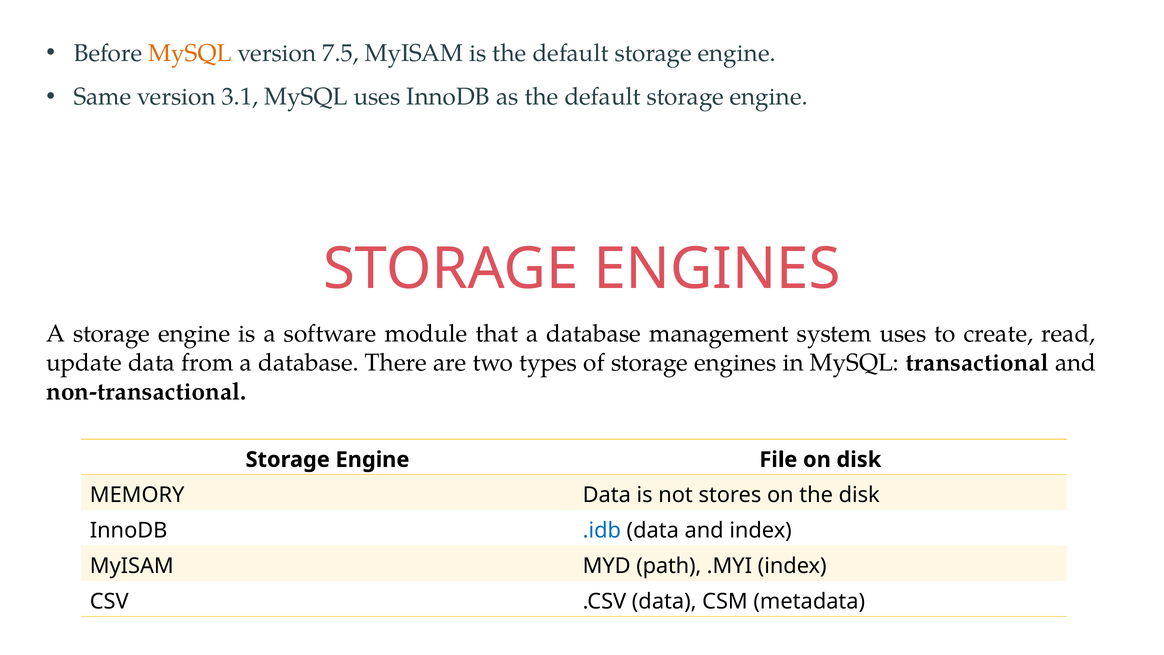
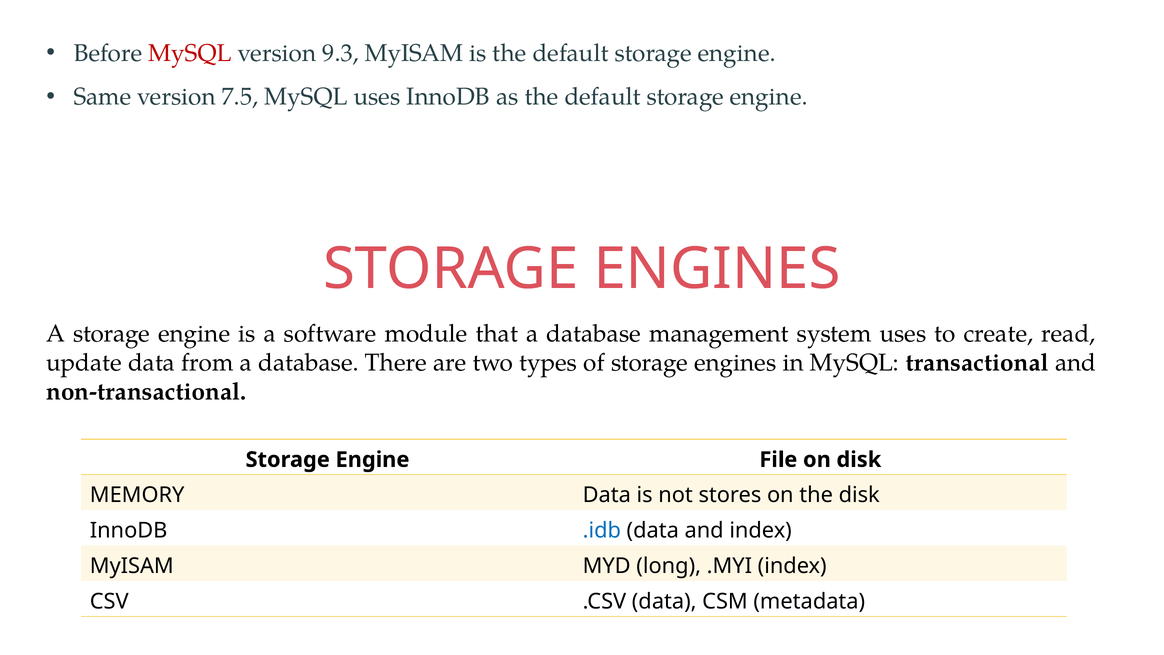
MySQL colour: orange -> red (190, 53)
7.5: 7.5 -> 9.3 (341, 53)
3.1: 3.1 -> 7.5 (240, 97)
path: path -> long (669, 566)
